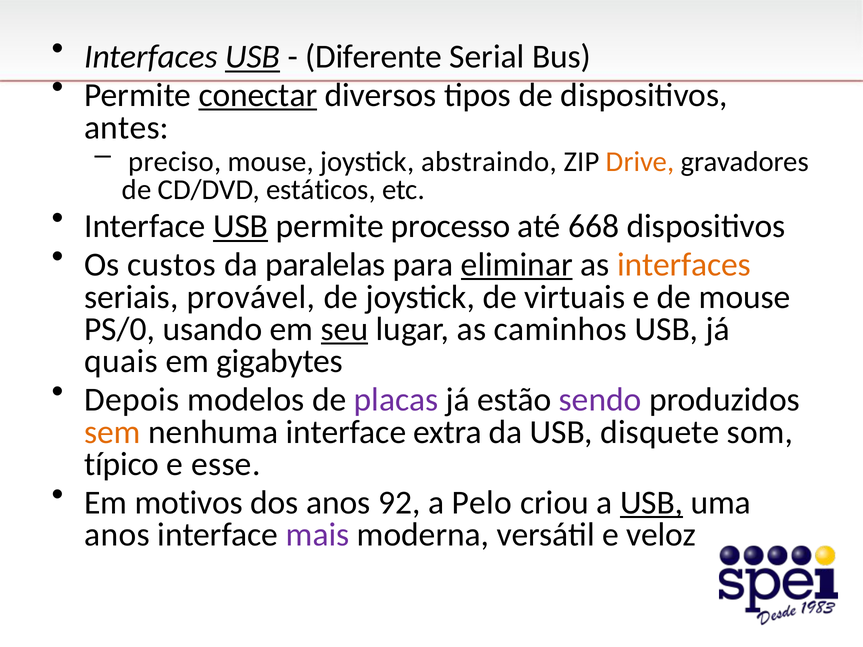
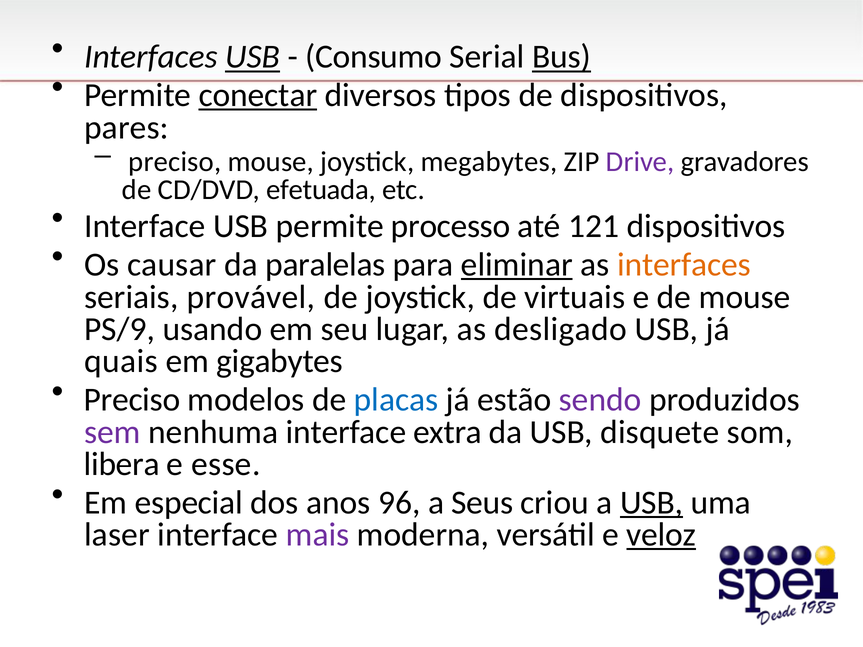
Diferente: Diferente -> Consumo (374, 57)
Bus underline: none -> present (562, 57)
antes: antes -> pares (127, 127)
abstraindo: abstraindo -> megabytes (489, 162)
Drive colour: orange -> purple (640, 162)
estáticos: estáticos -> efetuada (321, 190)
USB underline: present -> none (241, 226)
668: 668 -> 121 (594, 226)
custos: custos -> causar (172, 265)
PS/0: PS/0 -> PS/9 (120, 329)
seu underline: present -> none (345, 329)
caminhos: caminhos -> desligado (560, 329)
Depois: Depois -> Preciso (132, 400)
placas colour: purple -> blue (396, 400)
sem colour: orange -> purple (112, 432)
típico: típico -> libera (122, 464)
motivos: motivos -> especial (189, 503)
92: 92 -> 96 (399, 503)
Pelo: Pelo -> Seus (482, 503)
anos: anos -> laser (117, 535)
veloz underline: none -> present (661, 535)
